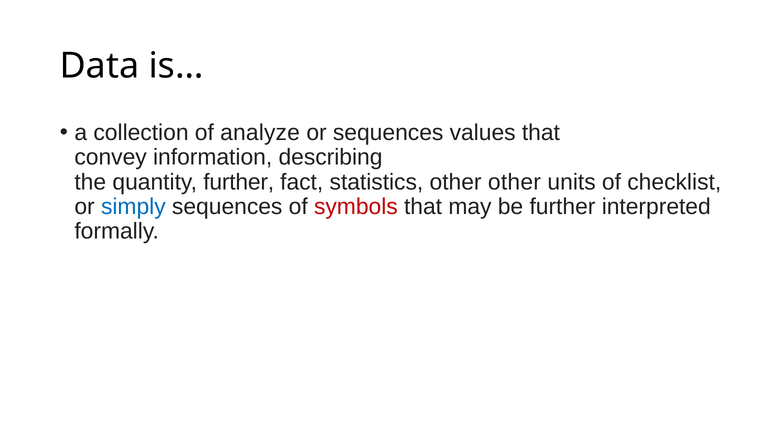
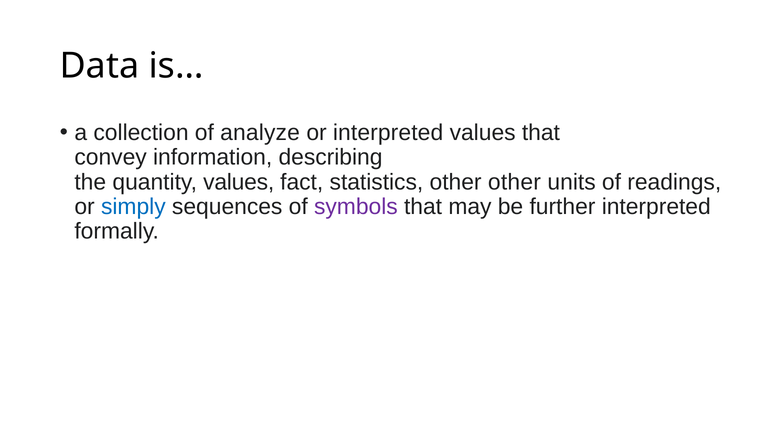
or sequences: sequences -> interpreted (388, 133)
quantity further: further -> values (239, 182)
checklist: checklist -> readings (674, 182)
symbols colour: red -> purple (356, 207)
